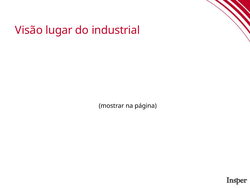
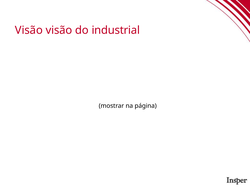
Visão lugar: lugar -> visão (59, 30)
